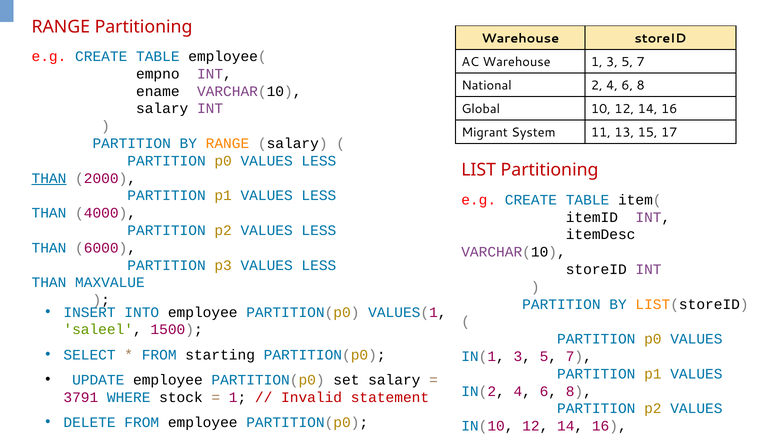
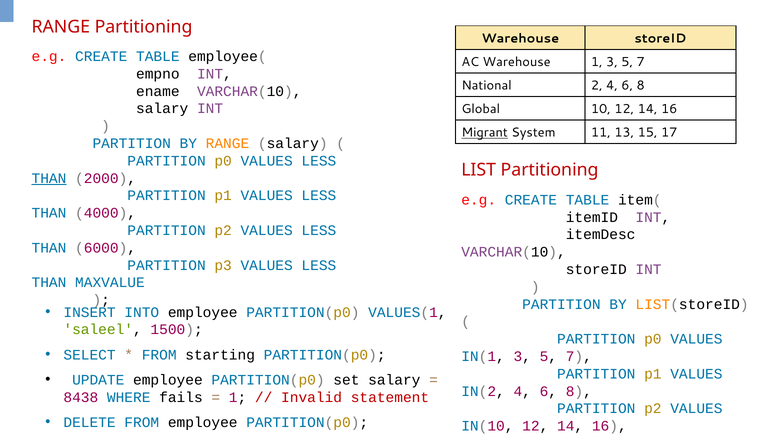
Migrant underline: none -> present (485, 133)
3791: 3791 -> 8438 (81, 398)
stock: stock -> fails (181, 398)
